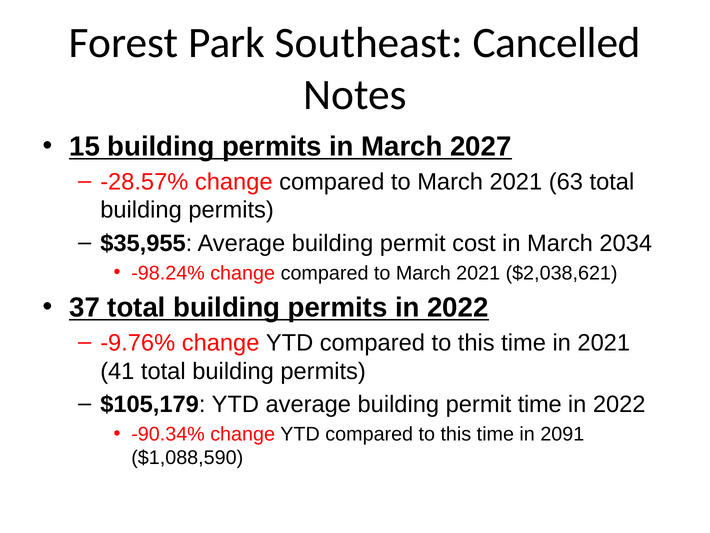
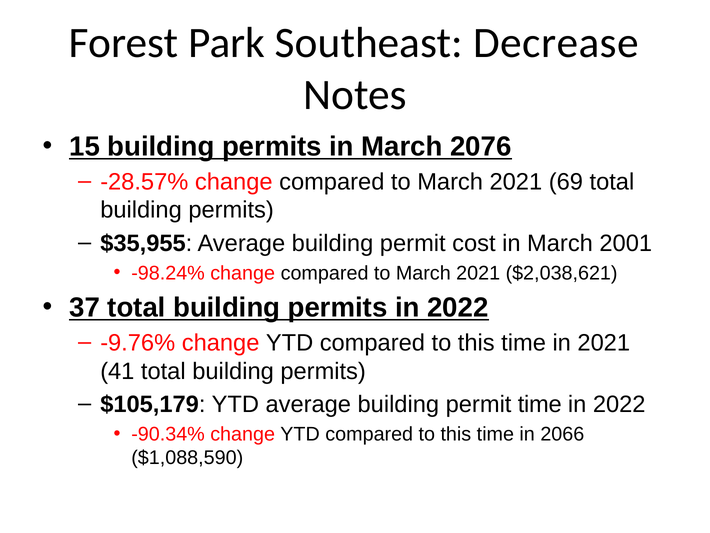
Cancelled: Cancelled -> Decrease (556, 43)
2027: 2027 -> 2076 (481, 146)
63: 63 -> 69 (566, 182)
2034: 2034 -> 2001 (626, 243)
2091: 2091 -> 2066 (562, 434)
